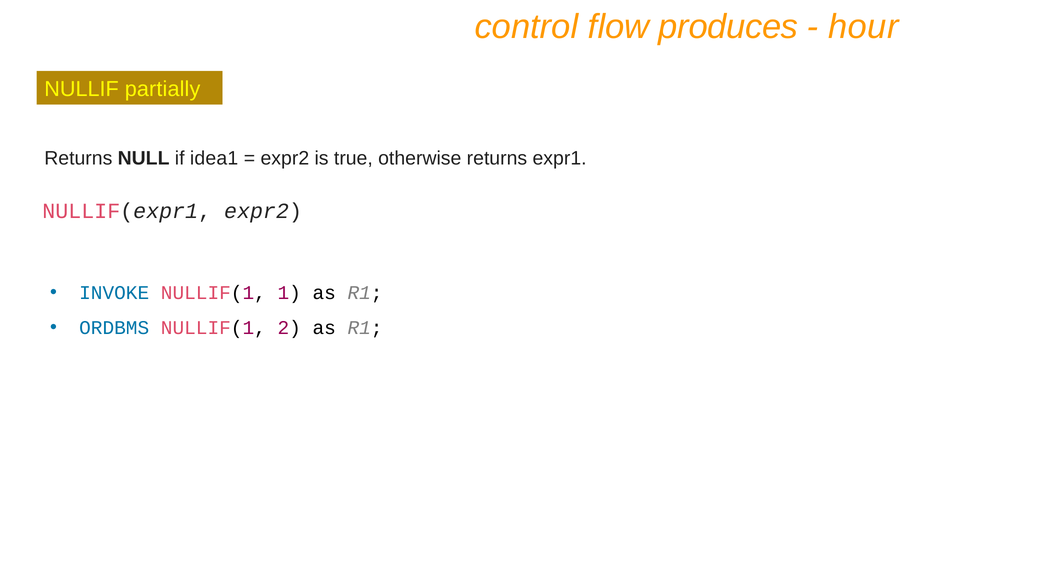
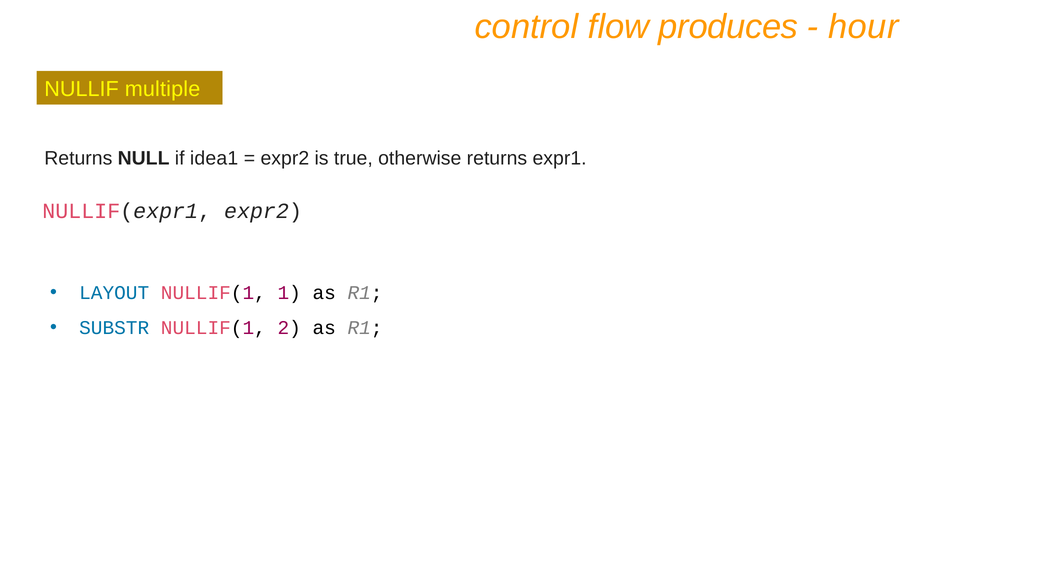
partially: partially -> multiple (163, 89)
INVOKE: INVOKE -> LAYOUT (114, 292)
ORDBMS: ORDBMS -> SUBSTR (114, 327)
